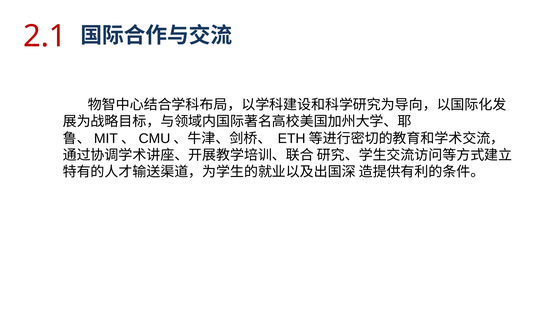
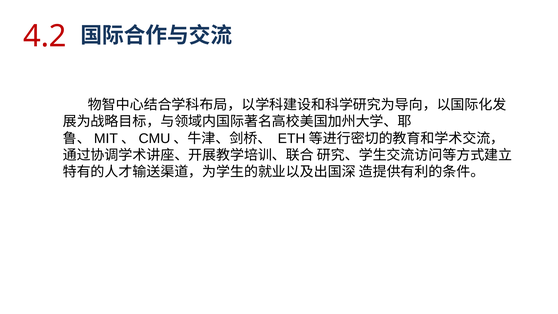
2.1: 2.1 -> 4.2 (45, 36)
